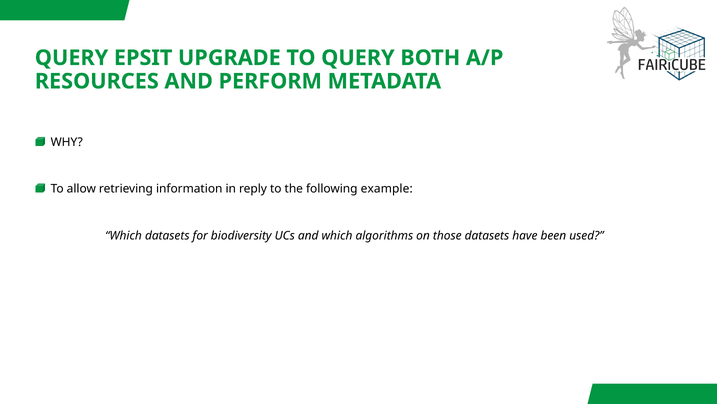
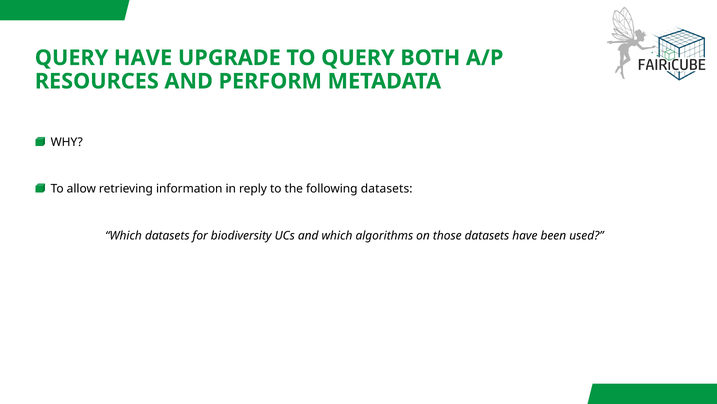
QUERY EPSIT: EPSIT -> HAVE (143, 58)
following example: example -> datasets (387, 189)
